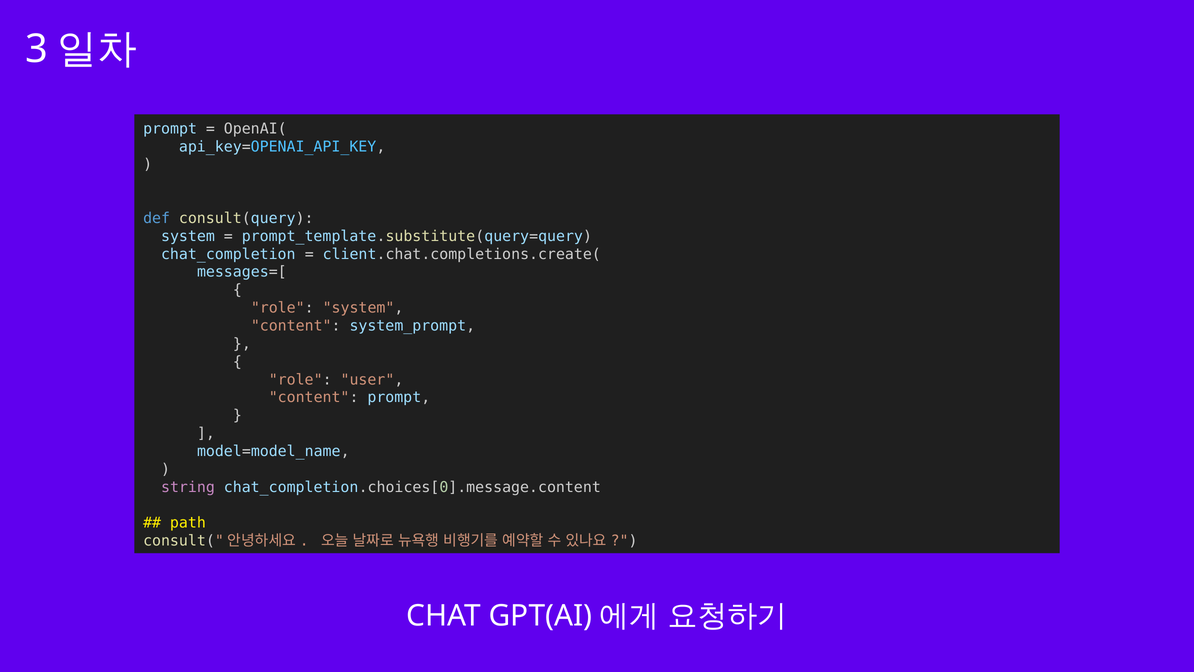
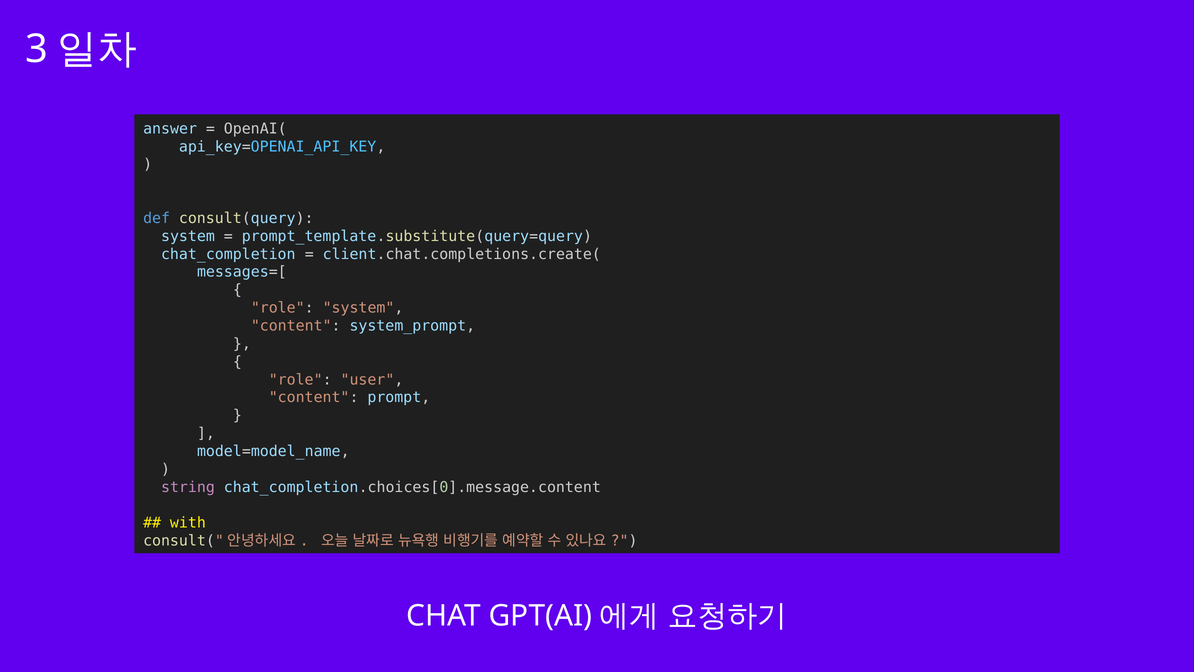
prompt: prompt -> answer (170, 129)
path: path -> with (188, 523)
